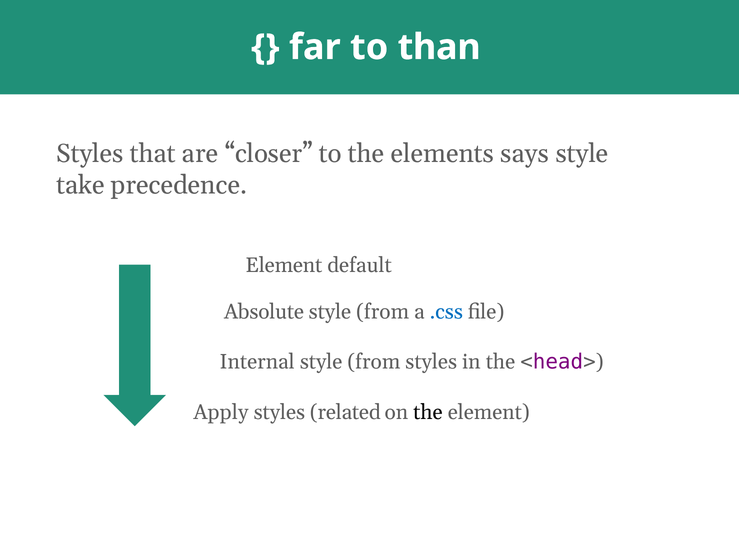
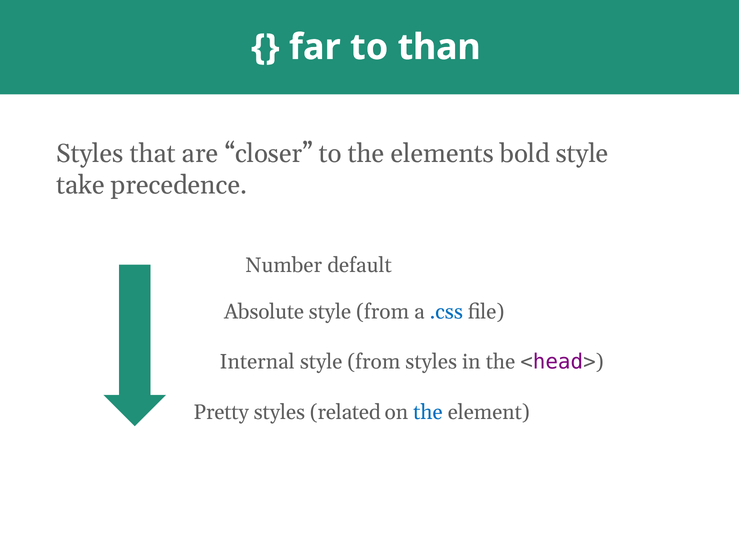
says: says -> bold (525, 154)
Element: Element -> Number (284, 266)
Apply: Apply -> Pretty (221, 412)
the colour: black -> blue (428, 412)
